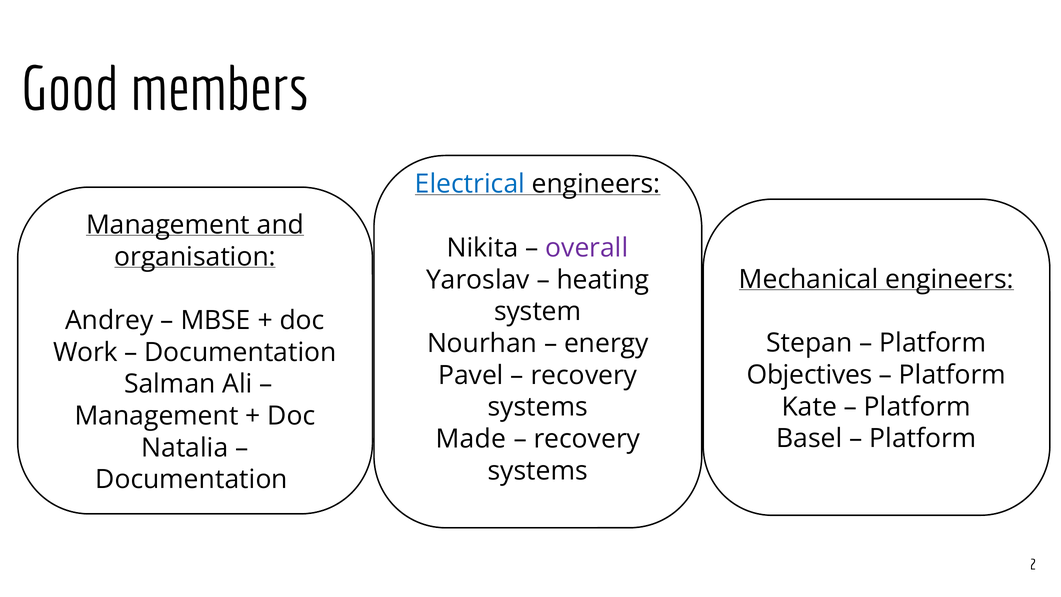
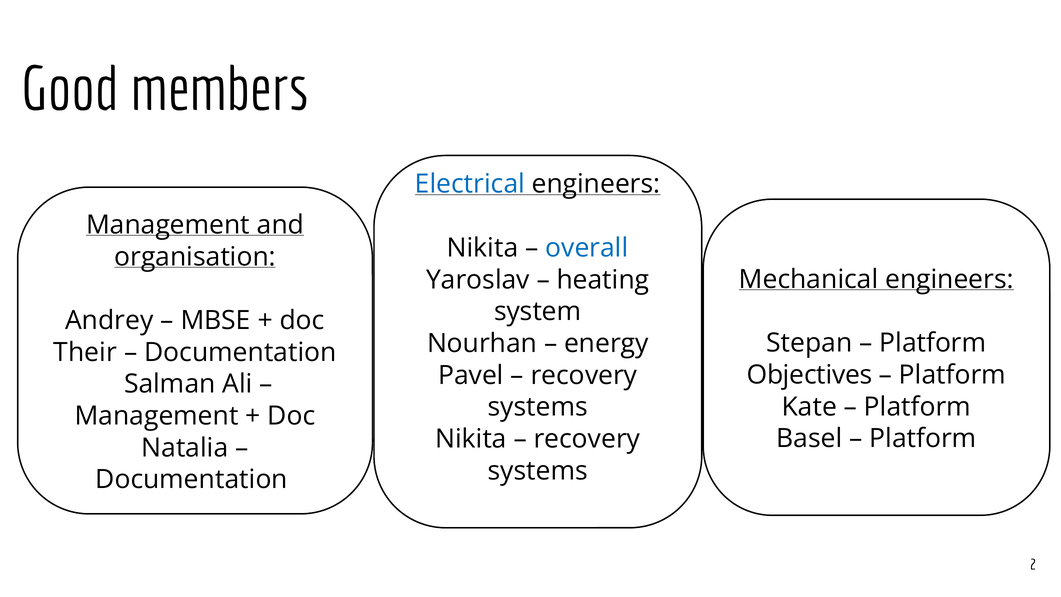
overall colour: purple -> blue (587, 248)
Work: Work -> Their (85, 352)
Made: Made -> Nikita (471, 439)
